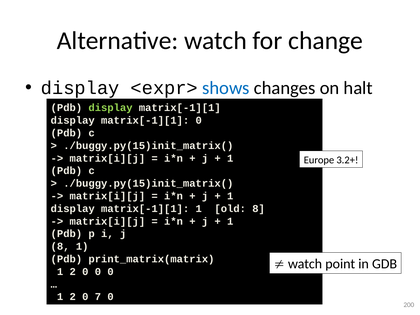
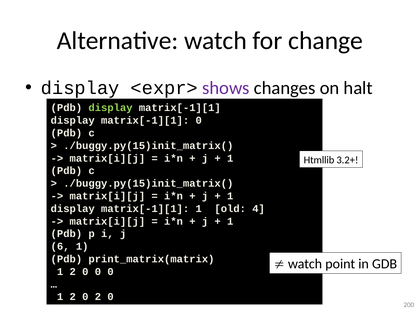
shows colour: blue -> purple (226, 88)
Europe: Europe -> Htmllib (319, 160)
old 8: 8 -> 4 (259, 209)
8: 8 -> 6 (60, 246)
0 7: 7 -> 2 (98, 297)
